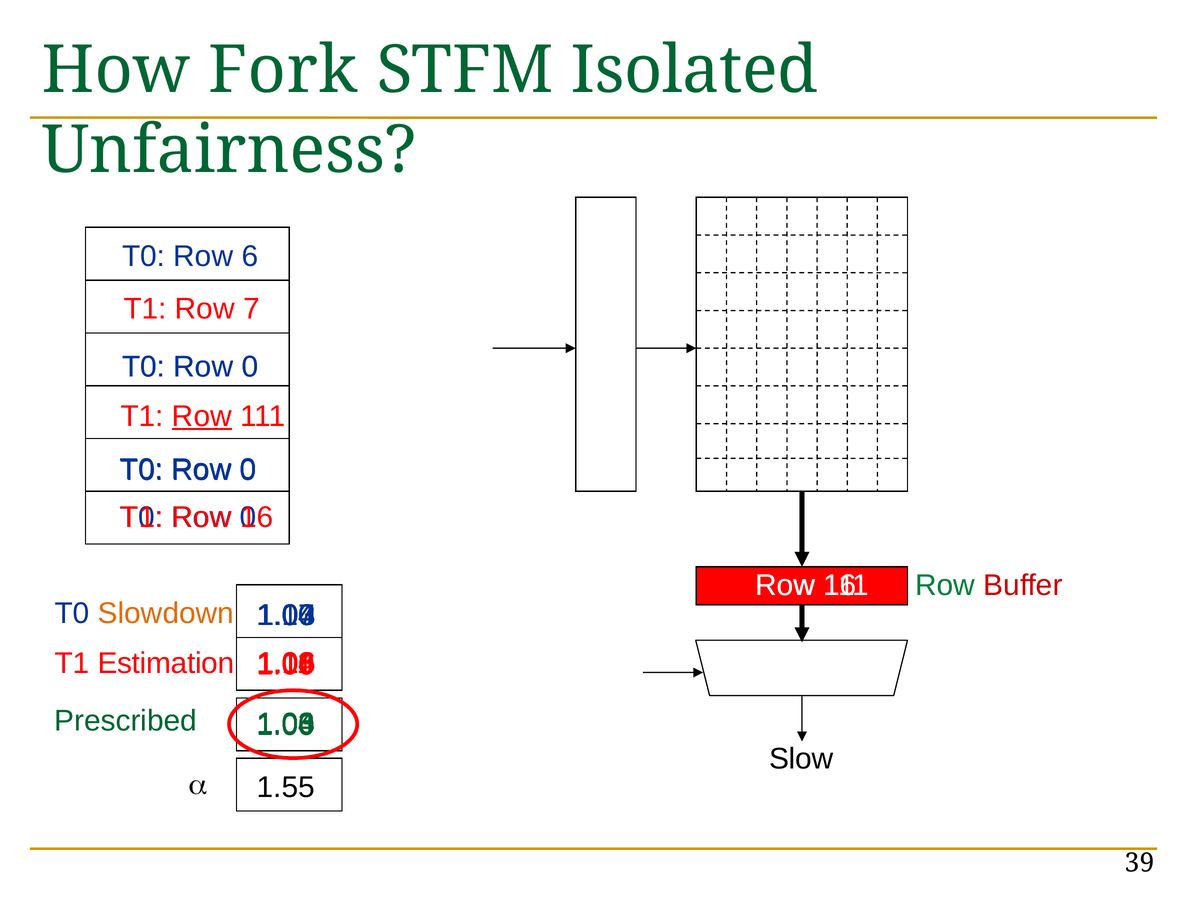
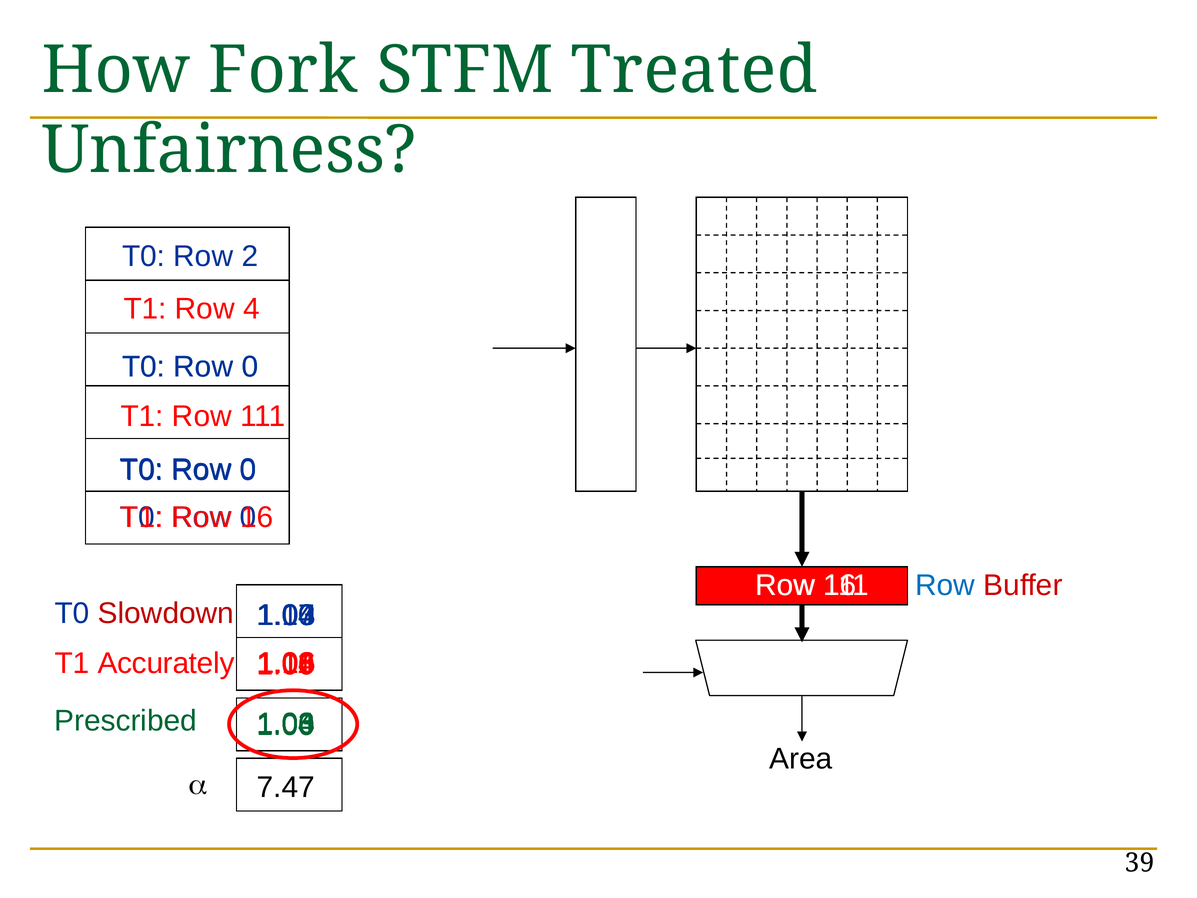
Isolated: Isolated -> Treated (694, 70)
6: 6 -> 2 (250, 256)
7: 7 -> 4 (251, 309)
Row underline: present -> none (202, 416)
Row colour: green -> blue (945, 585)
Slowdown colour: orange -> red (166, 613)
Estimation: Estimation -> Accurately (166, 663)
Slow: Slow -> Area (801, 759)
1.55: 1.55 -> 7.47 (286, 787)
